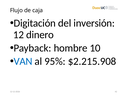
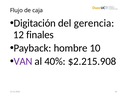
inversión: inversión -> gerencia (94, 23)
dinero: dinero -> finales (40, 34)
VAN colour: blue -> purple (23, 61)
95%: 95% -> 40% (55, 61)
